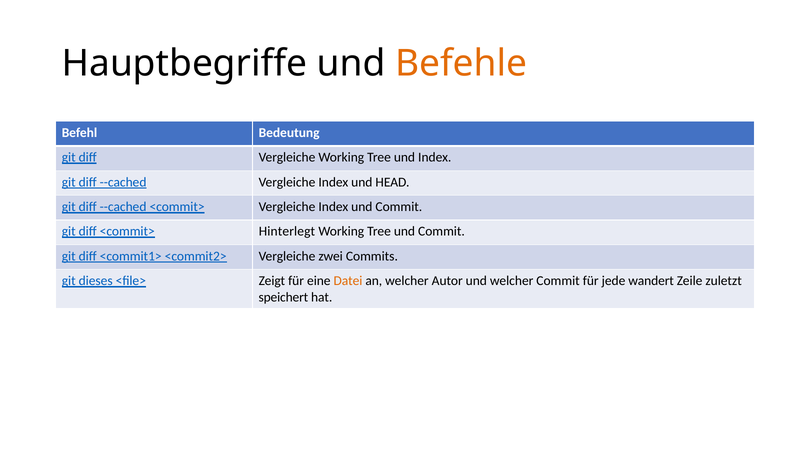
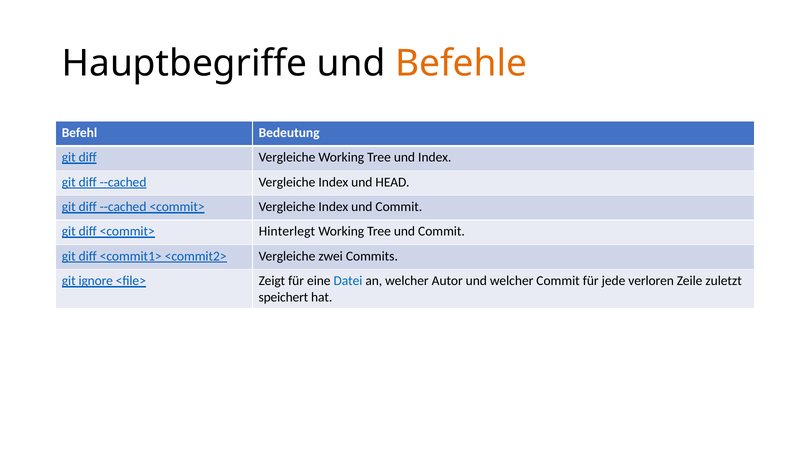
dieses: dieses -> ignore (96, 281)
Datei colour: orange -> blue (348, 281)
wandert: wandert -> verloren (651, 281)
